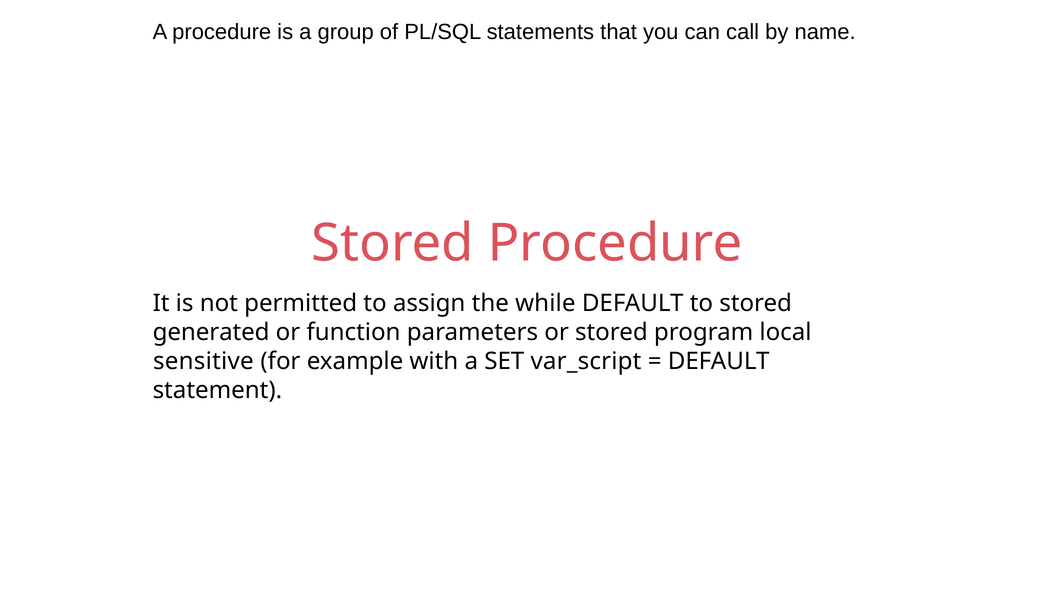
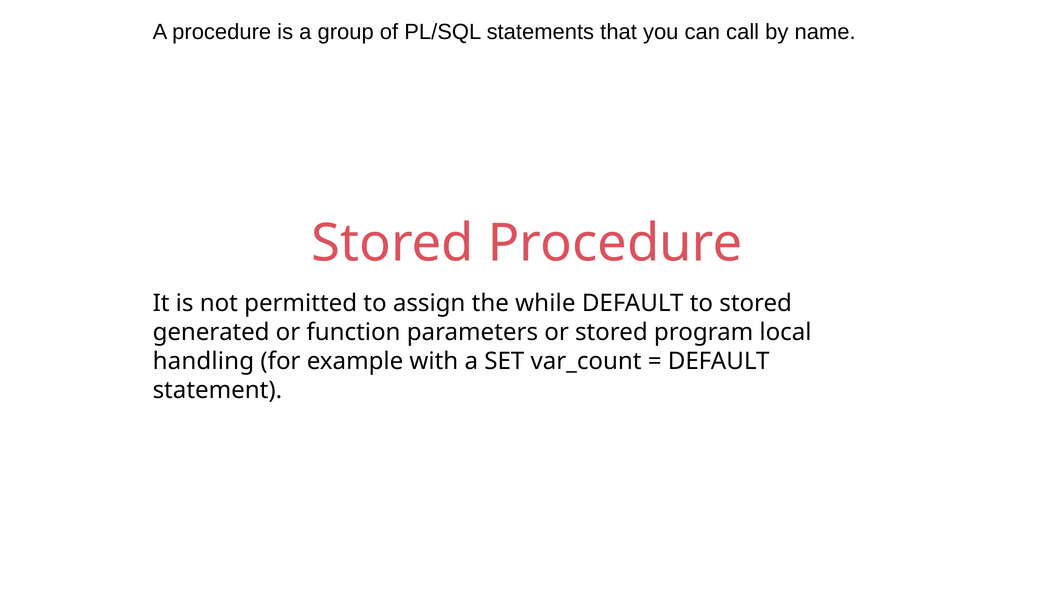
sensitive: sensitive -> handling (203, 361)
var_script: var_script -> var_count (586, 361)
